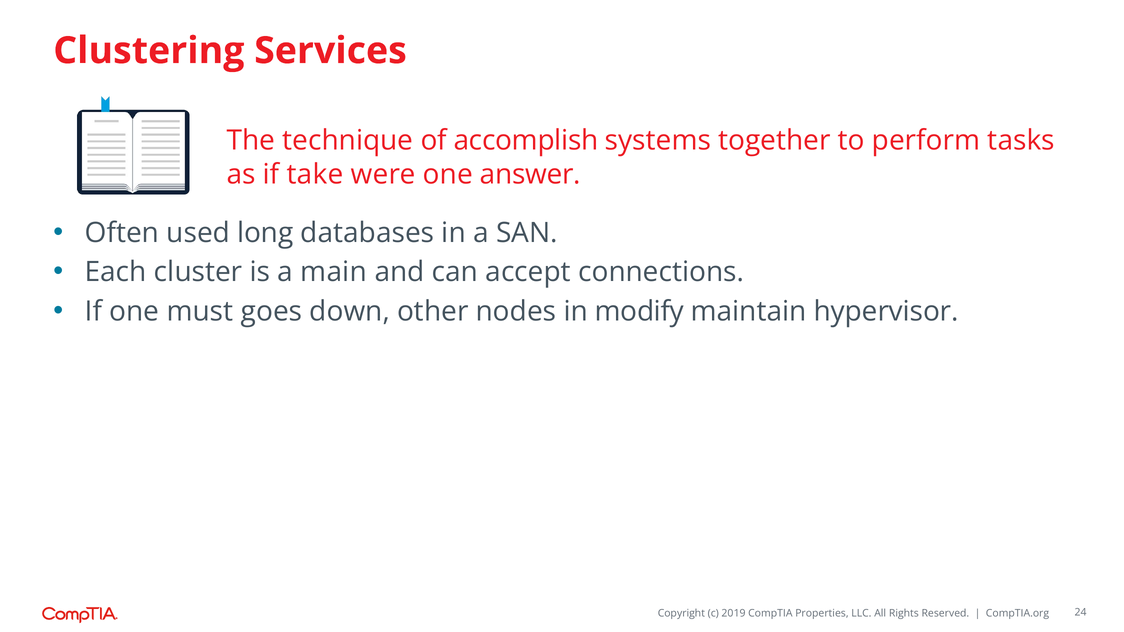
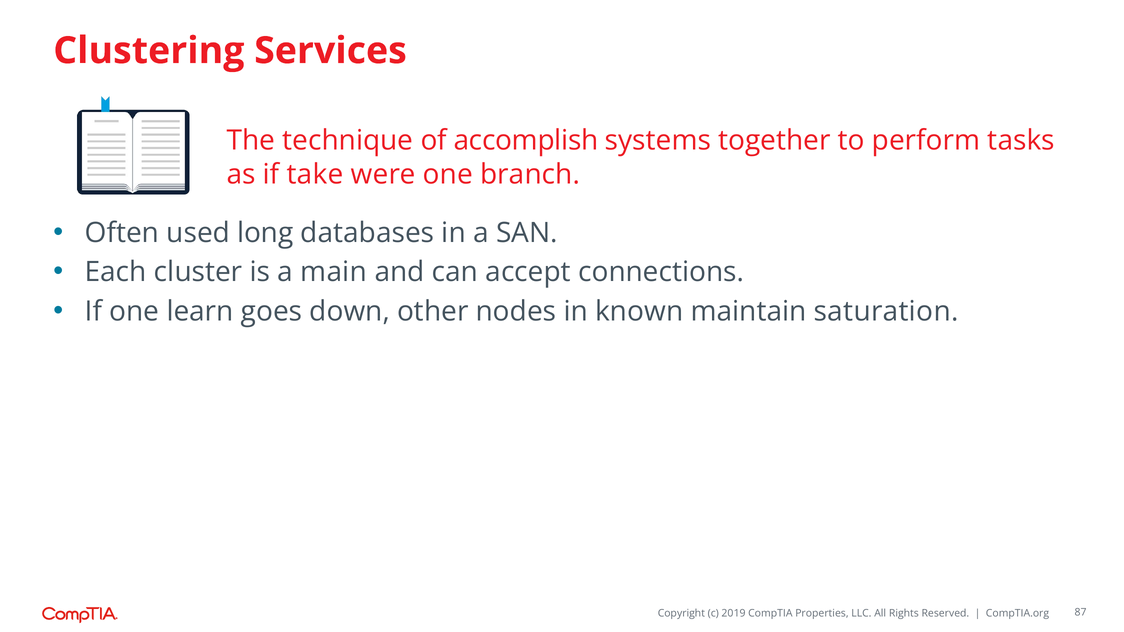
answer: answer -> branch (530, 174)
must: must -> learn (200, 312)
modify: modify -> known (639, 312)
hypervisor: hypervisor -> saturation (886, 312)
24: 24 -> 87 (1081, 612)
